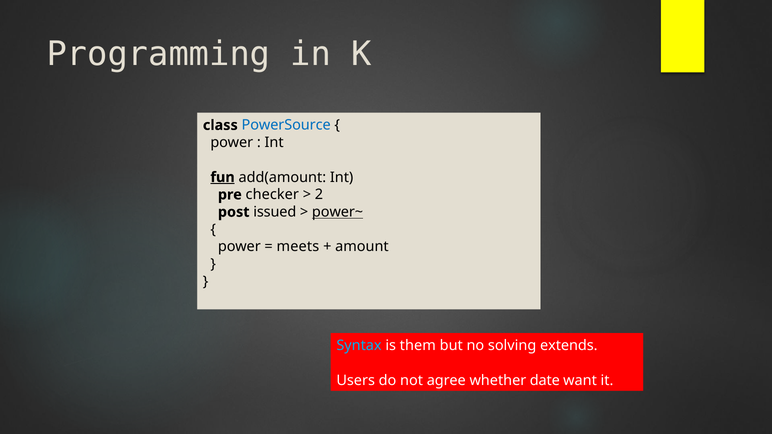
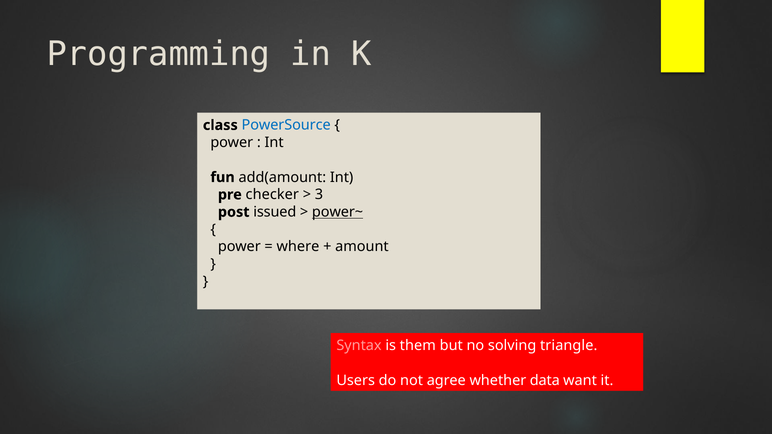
fun underline: present -> none (223, 177)
2: 2 -> 3 (319, 195)
meets: meets -> where (298, 247)
Syntax colour: light blue -> pink (359, 346)
extends: extends -> triangle (569, 346)
date: date -> data (545, 381)
